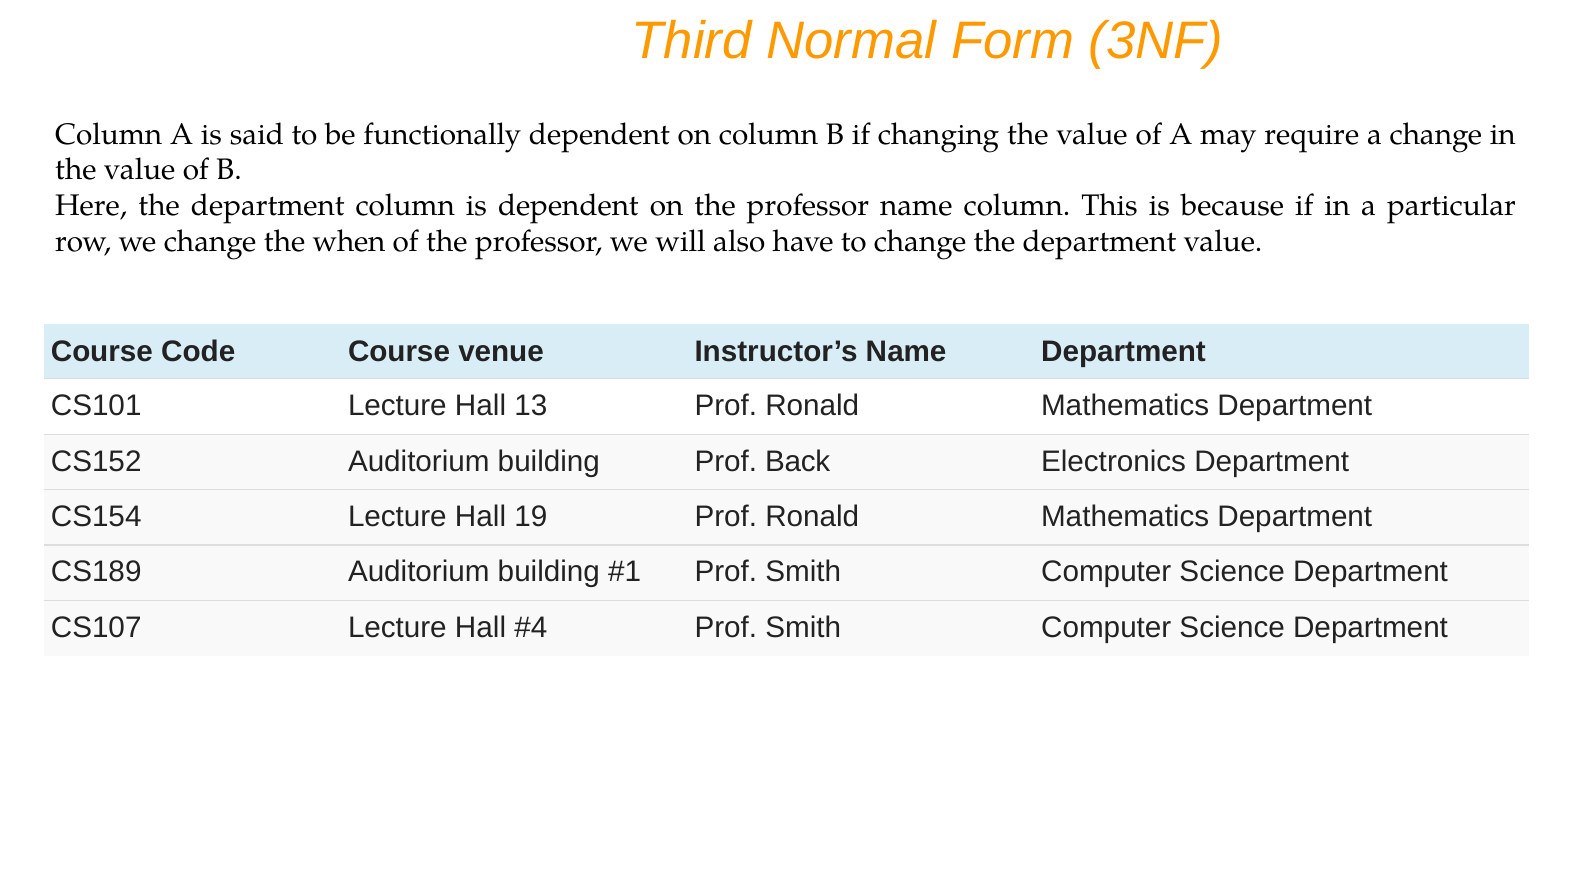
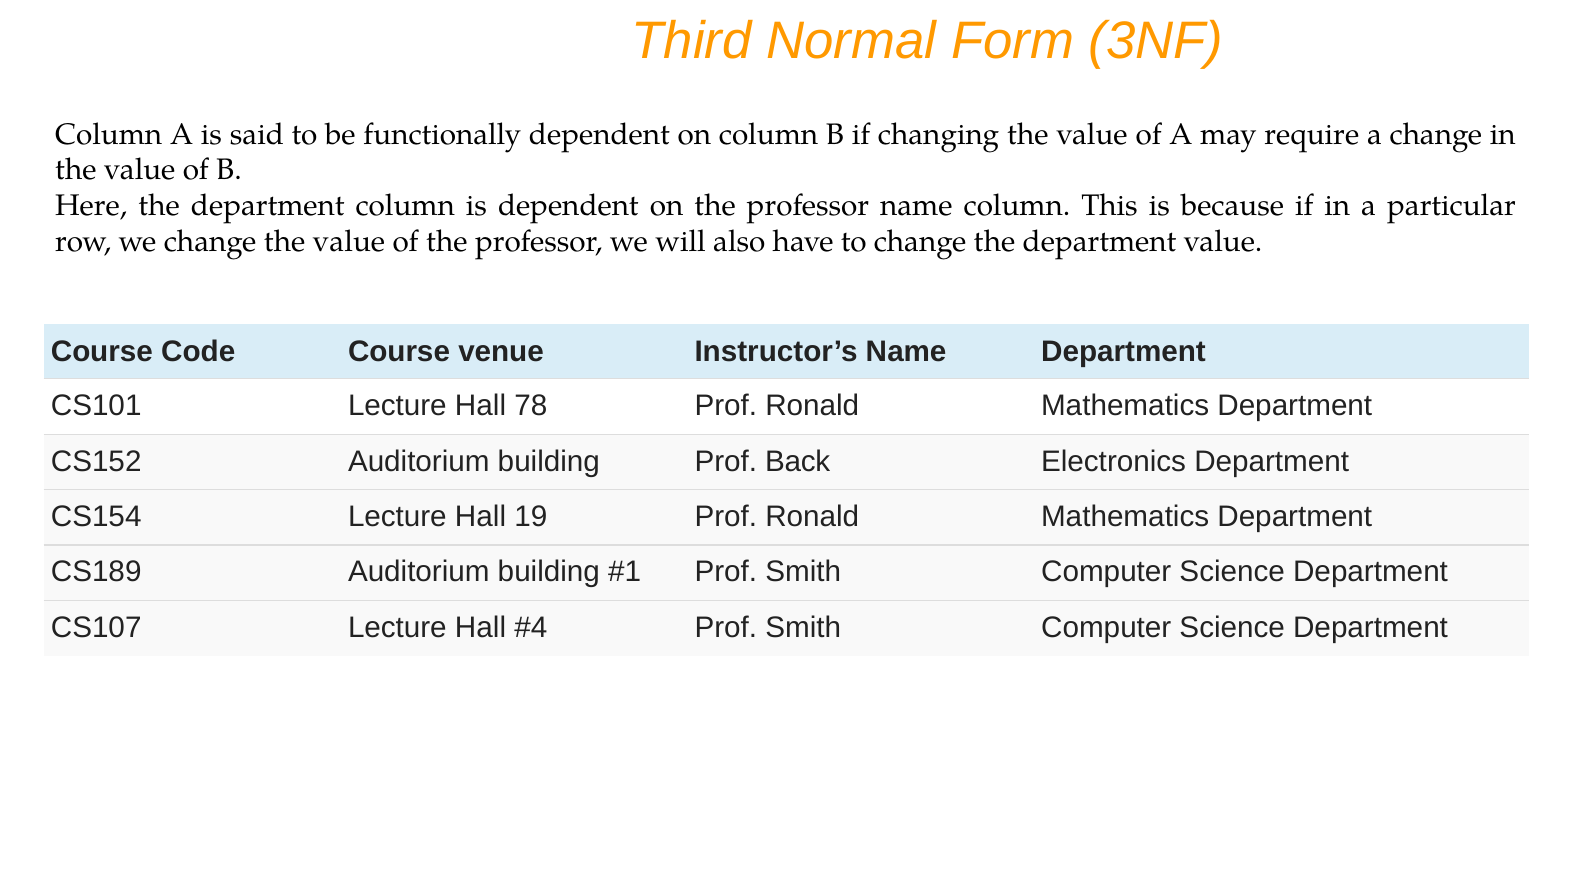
change the when: when -> value (349, 241)
13: 13 -> 78 (531, 406)
